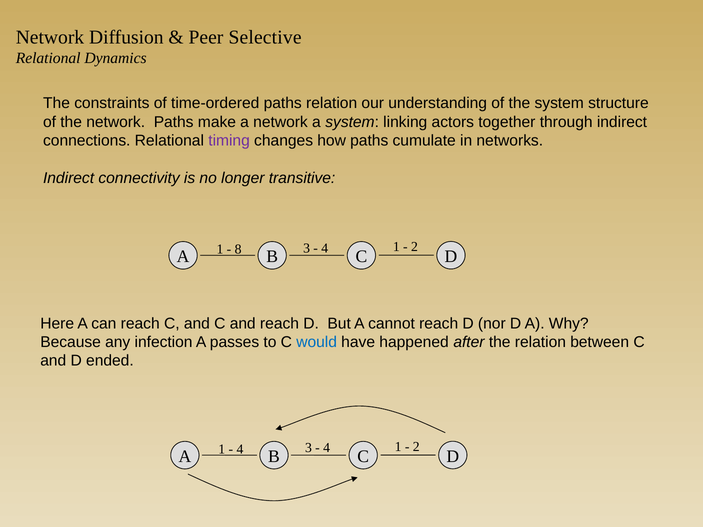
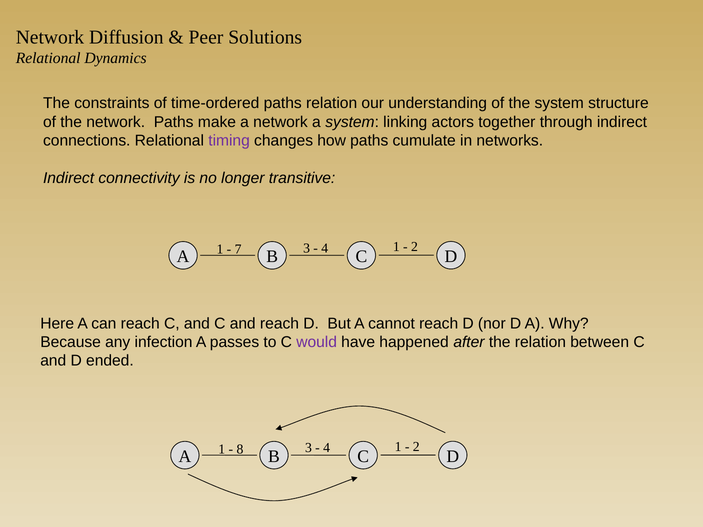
Selective: Selective -> Solutions (265, 38)
8: 8 -> 7 (238, 249)
would colour: blue -> purple (317, 342)
4: 4 -> 8 (240, 449)
